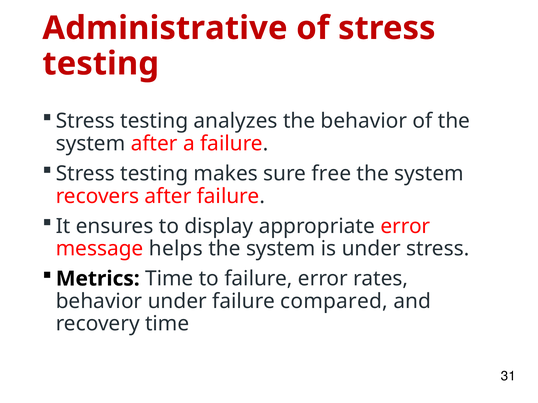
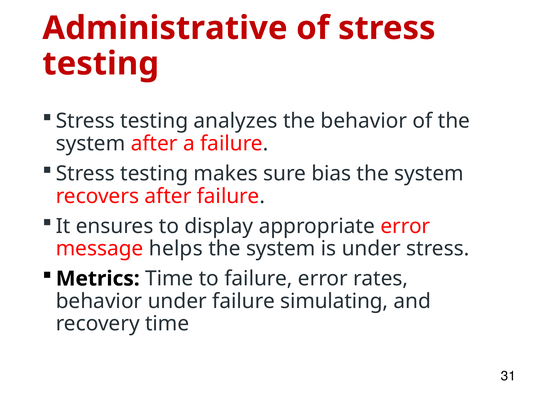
free: free -> bias (331, 174)
compared: compared -> simulating (334, 302)
